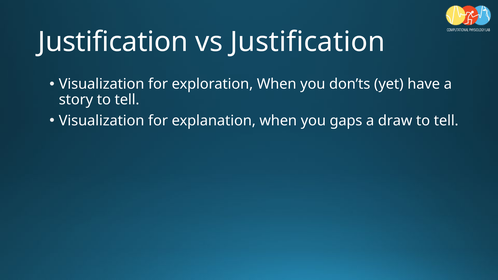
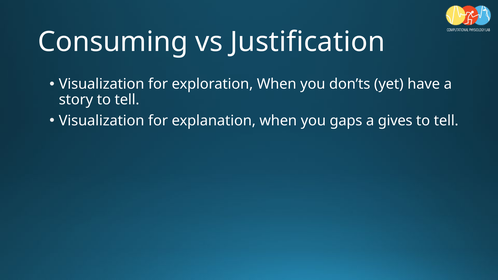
Justification: Justification -> Consuming (113, 42)
draw: draw -> gives (395, 121)
